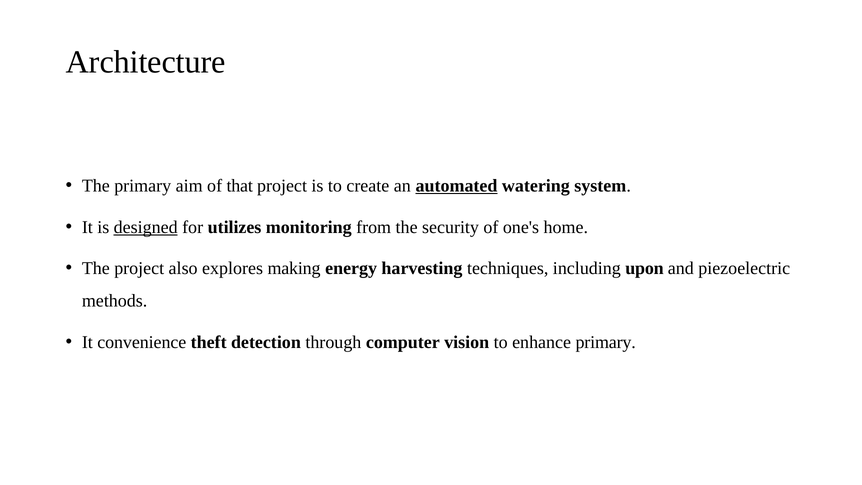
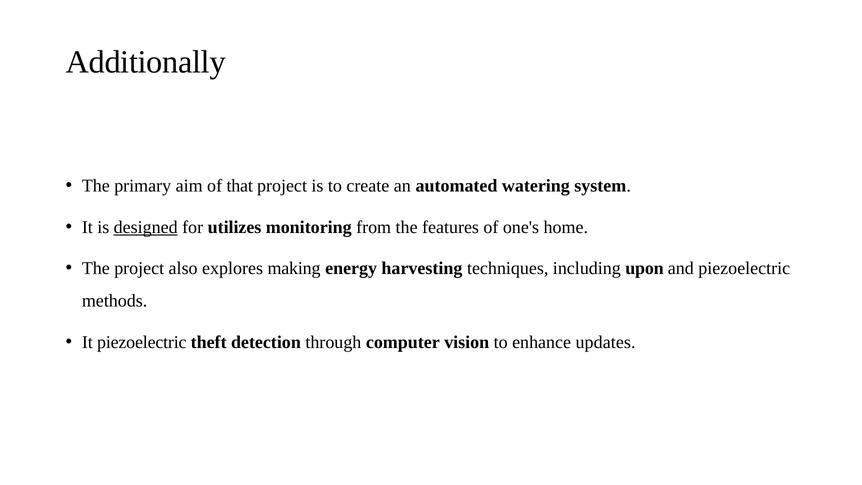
Architecture: Architecture -> Additionally (146, 62)
automated underline: present -> none (457, 186)
security: security -> features (451, 227)
It convenience: convenience -> piezoelectric (142, 342)
enhance primary: primary -> updates (606, 342)
